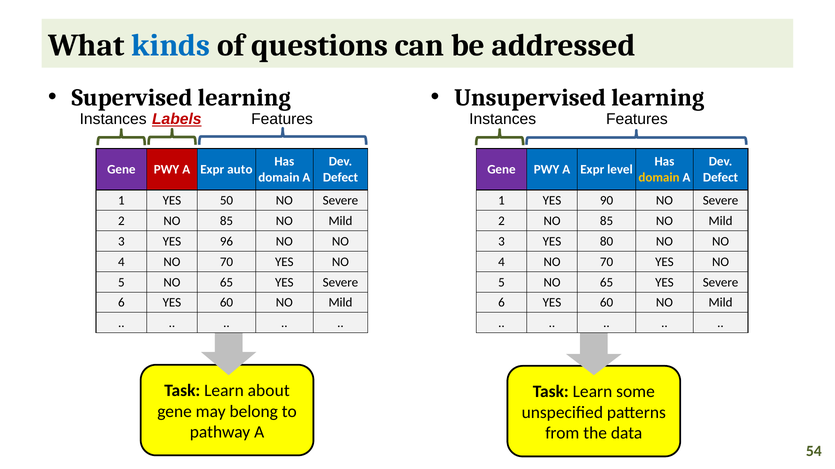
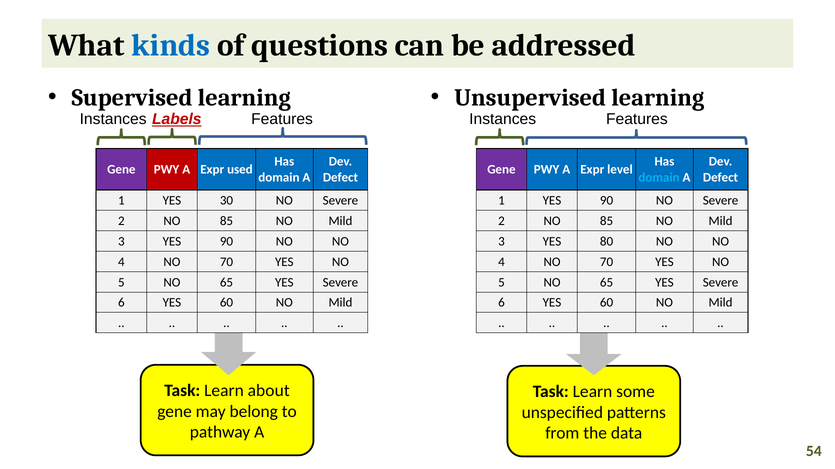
auto: auto -> used (240, 170)
domain colour: yellow -> light blue (659, 178)
50: 50 -> 30 (226, 201)
3 YES 96: 96 -> 90 (226, 242)
